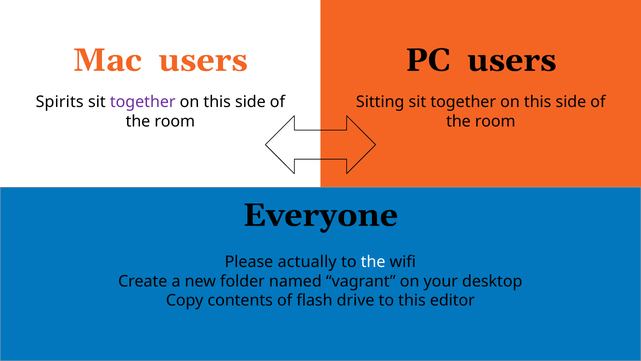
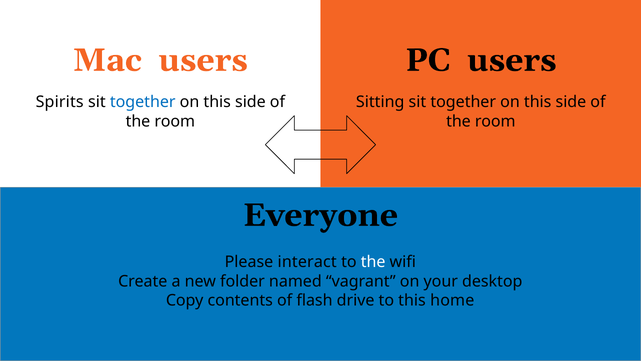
together colour: purple -> blue (143, 102)
actually: actually -> interact (307, 262)
editor: editor -> home (452, 300)
